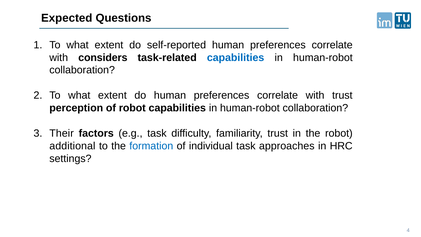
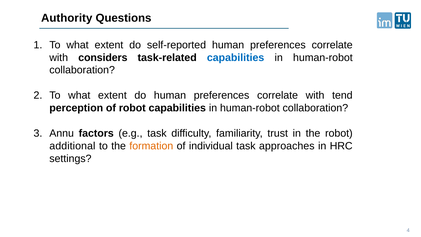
Expected: Expected -> Authority (67, 18)
with trust: trust -> tend (342, 95)
Their: Their -> Annu (62, 133)
formation colour: blue -> orange (151, 146)
